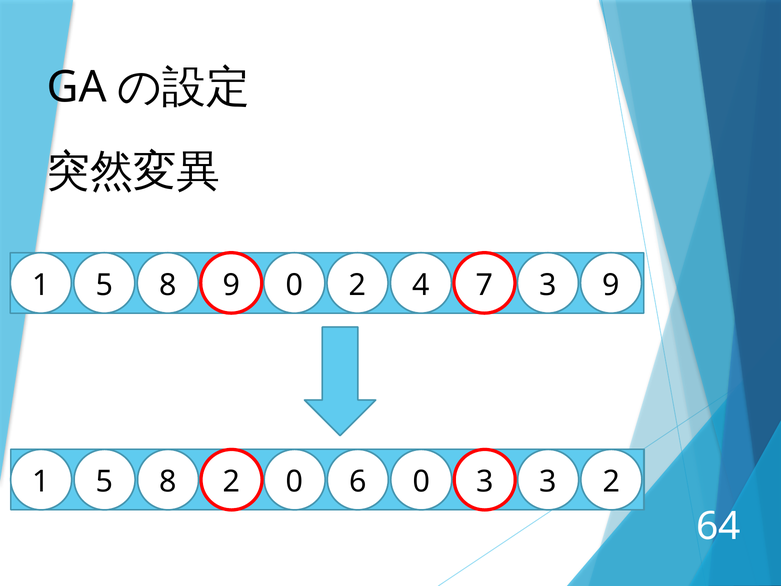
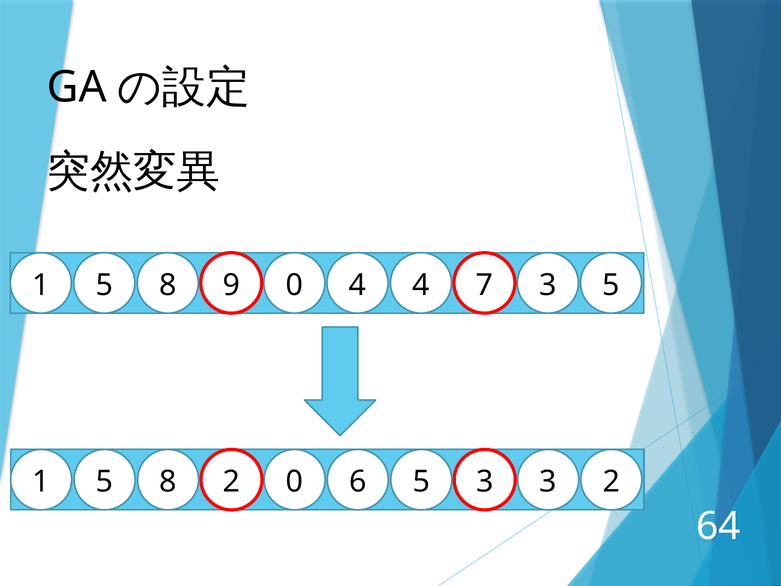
8 2: 2 -> 4 (357, 285)
4 9: 9 -> 5 (611, 285)
6 0: 0 -> 5 (421, 482)
